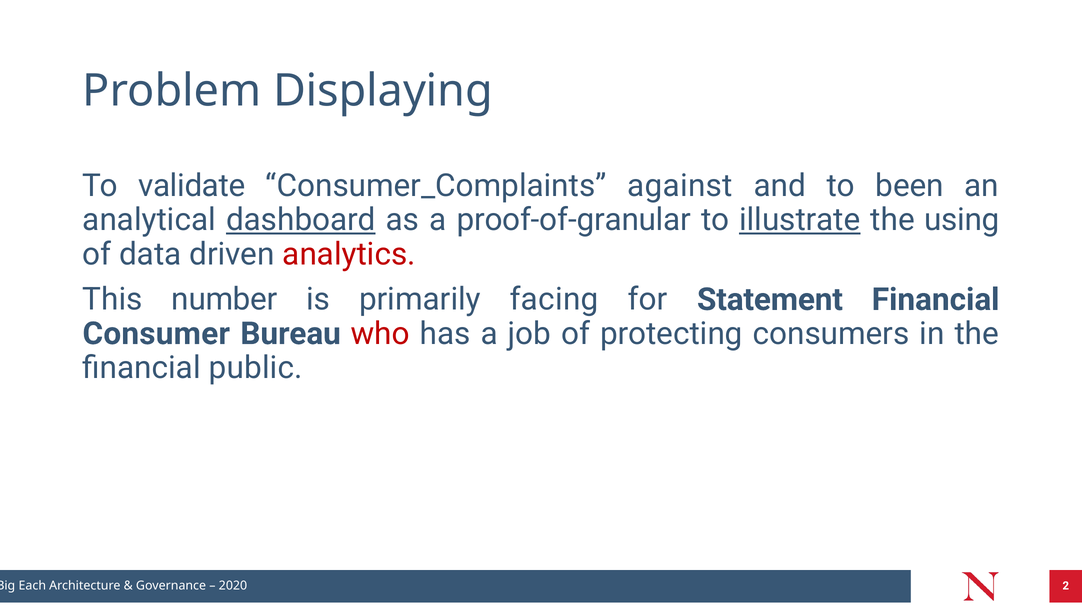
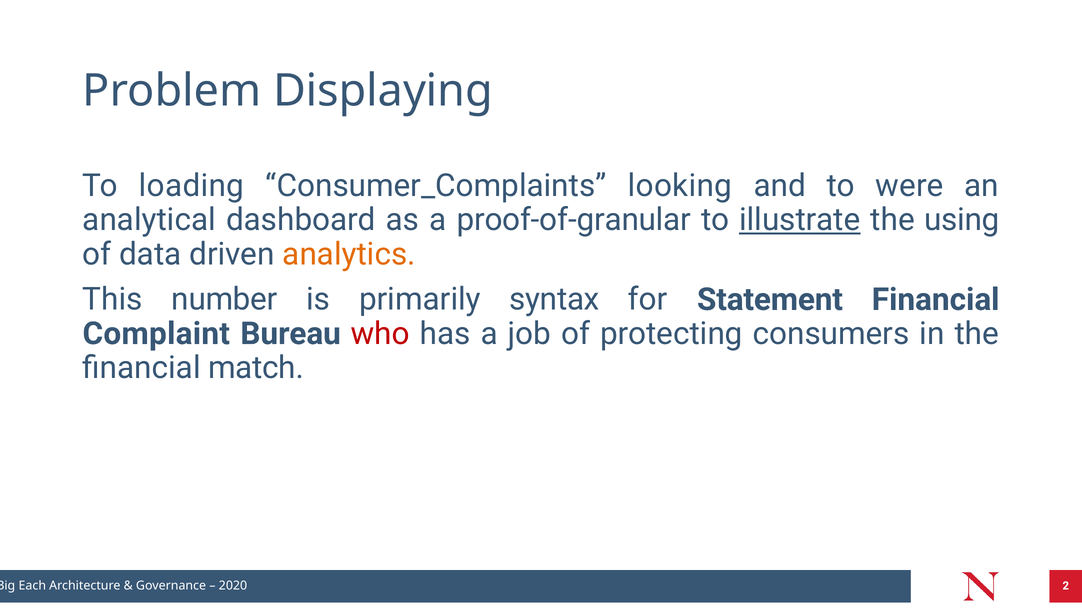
validate: validate -> loading (191, 186)
against: against -> looking (680, 186)
been: been -> were (909, 186)
dashboard underline: present -> none (301, 220)
analytics colour: red -> orange (349, 254)
facing: facing -> syntax (554, 299)
Consumer: Consumer -> Complaint (156, 333)
public: public -> match (256, 368)
